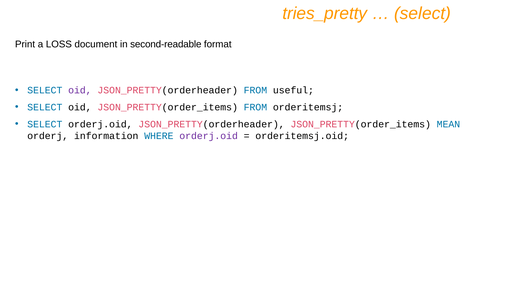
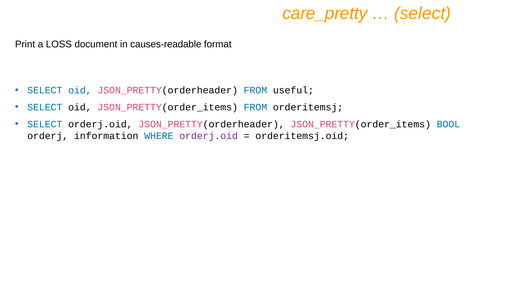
tries_pretty: tries_pretty -> care_pretty (325, 14)
second-readable: second-readable -> causes-readable (166, 44)
oid colour: purple -> blue (80, 90)
MEAN: MEAN -> BOOL (448, 124)
